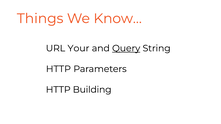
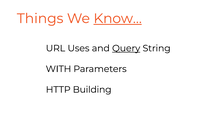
Know… underline: none -> present (118, 19)
Your: Your -> Uses (79, 48)
HTTP: HTTP -> WITH (58, 69)
